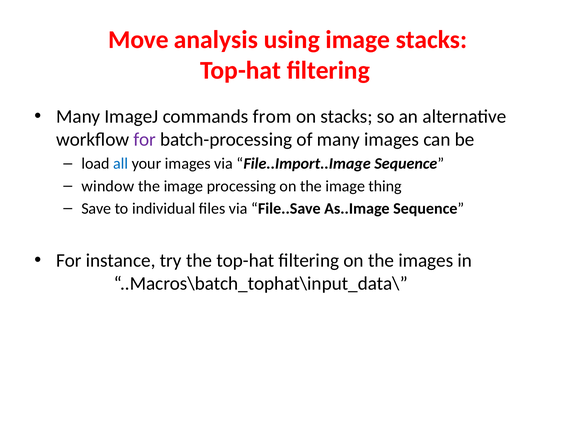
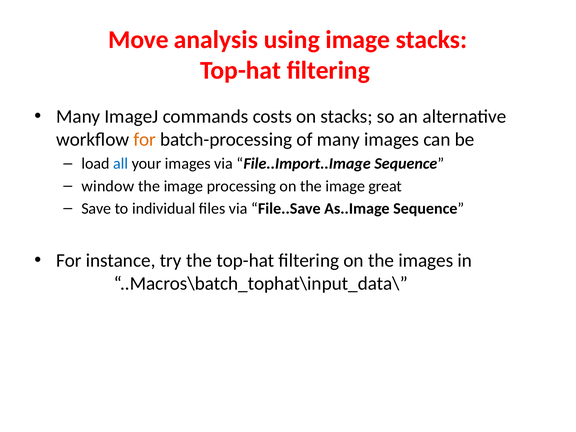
from: from -> costs (272, 117)
for colour: purple -> orange (145, 140)
thing: thing -> great (385, 186)
